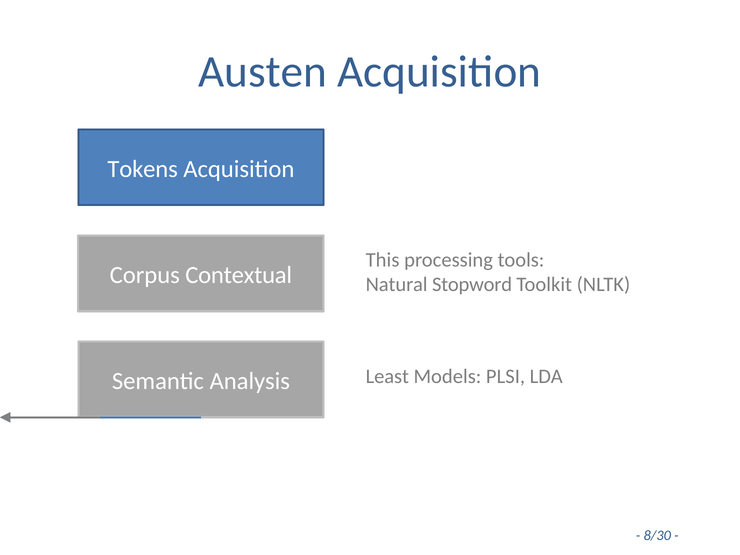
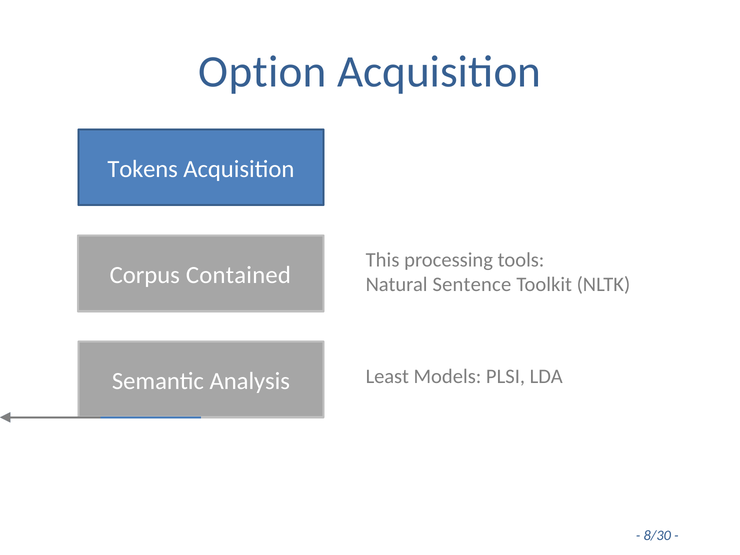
Austen: Austen -> Option (262, 72)
Contextual: Contextual -> Contained (238, 275)
Stopword: Stopword -> Sentence (472, 285)
